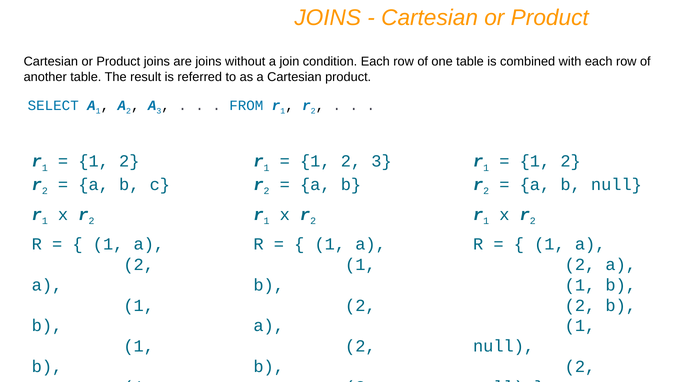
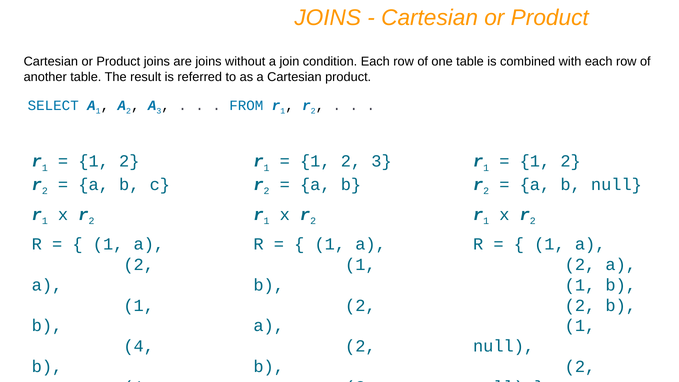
1: 1 -> 4 (139, 346)
